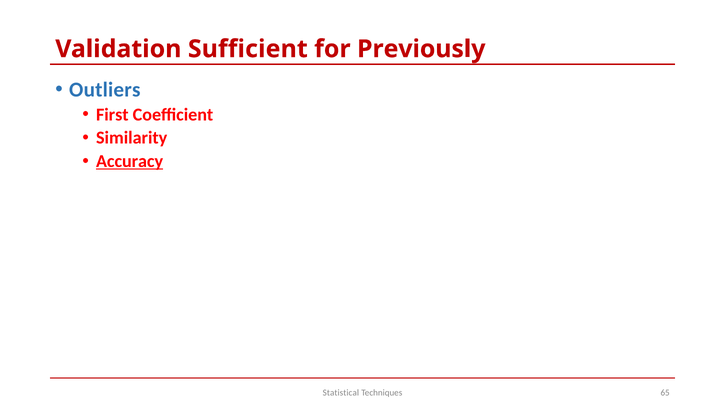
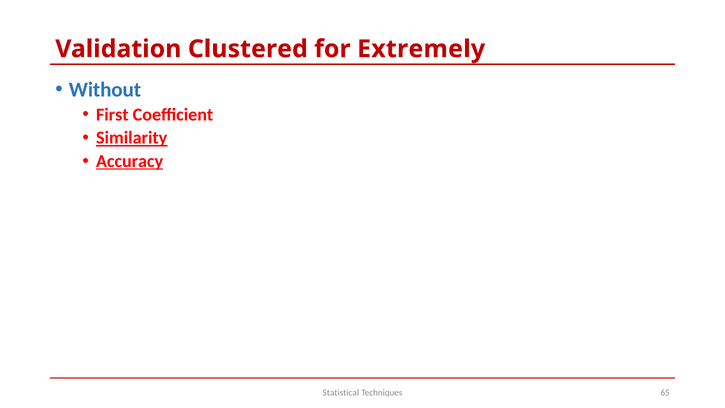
Sufficient: Sufficient -> Clustered (248, 49)
Previously: Previously -> Extremely (421, 49)
Outliers: Outliers -> Without (105, 90)
Similarity underline: none -> present (132, 138)
